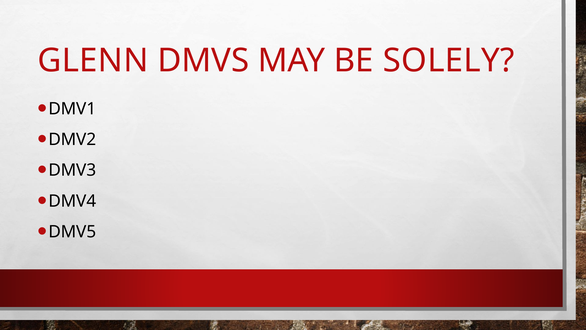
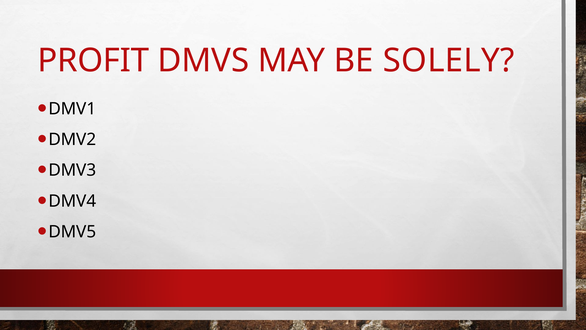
GLENN: GLENN -> PROFIT (93, 60)
